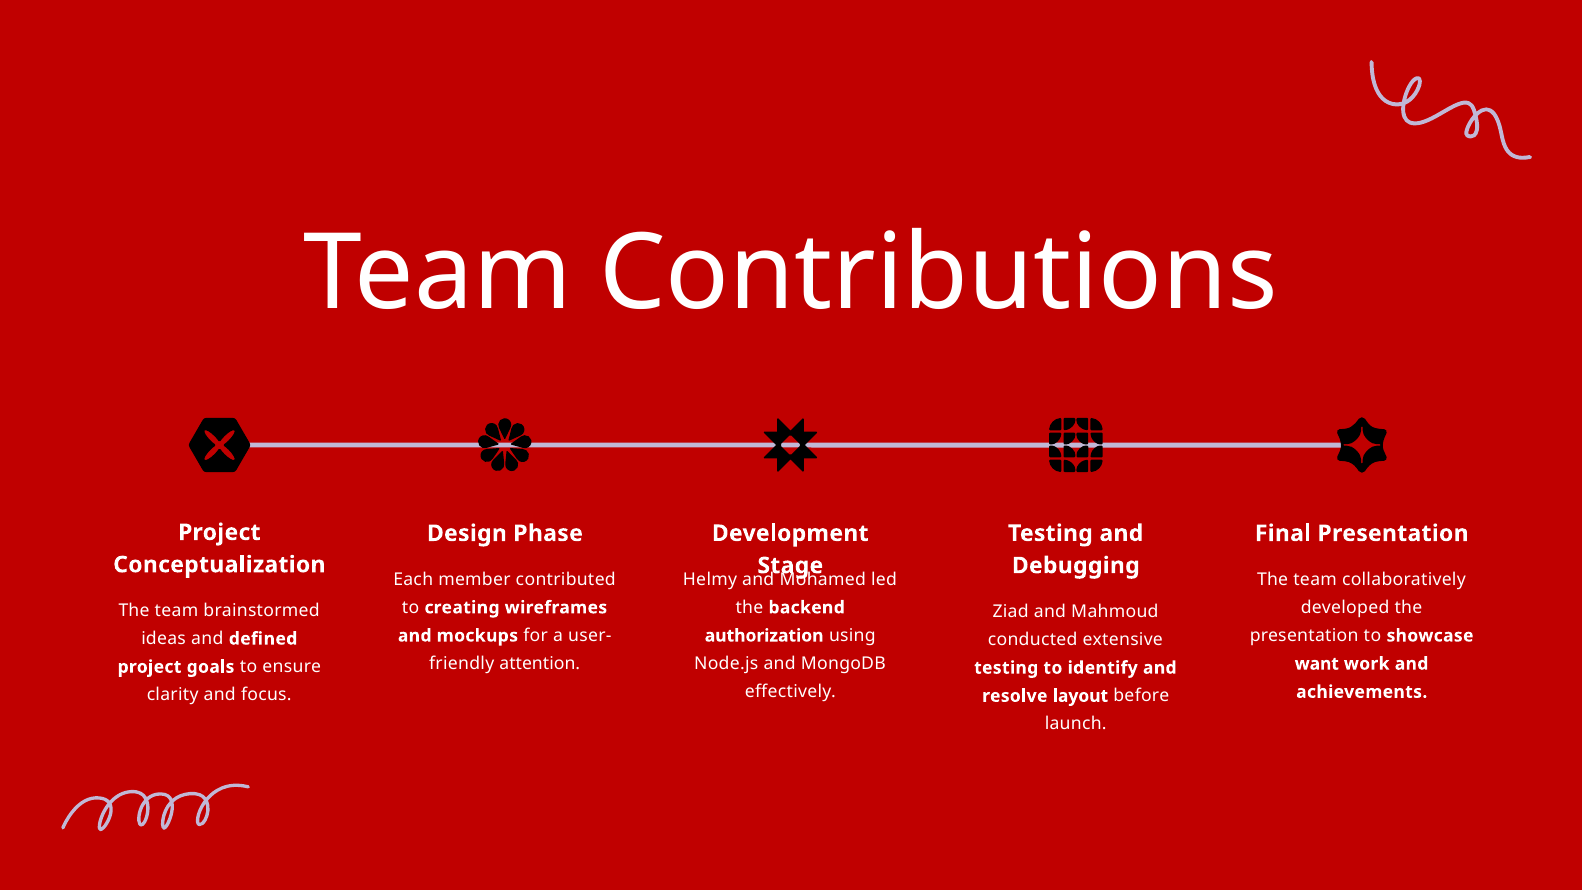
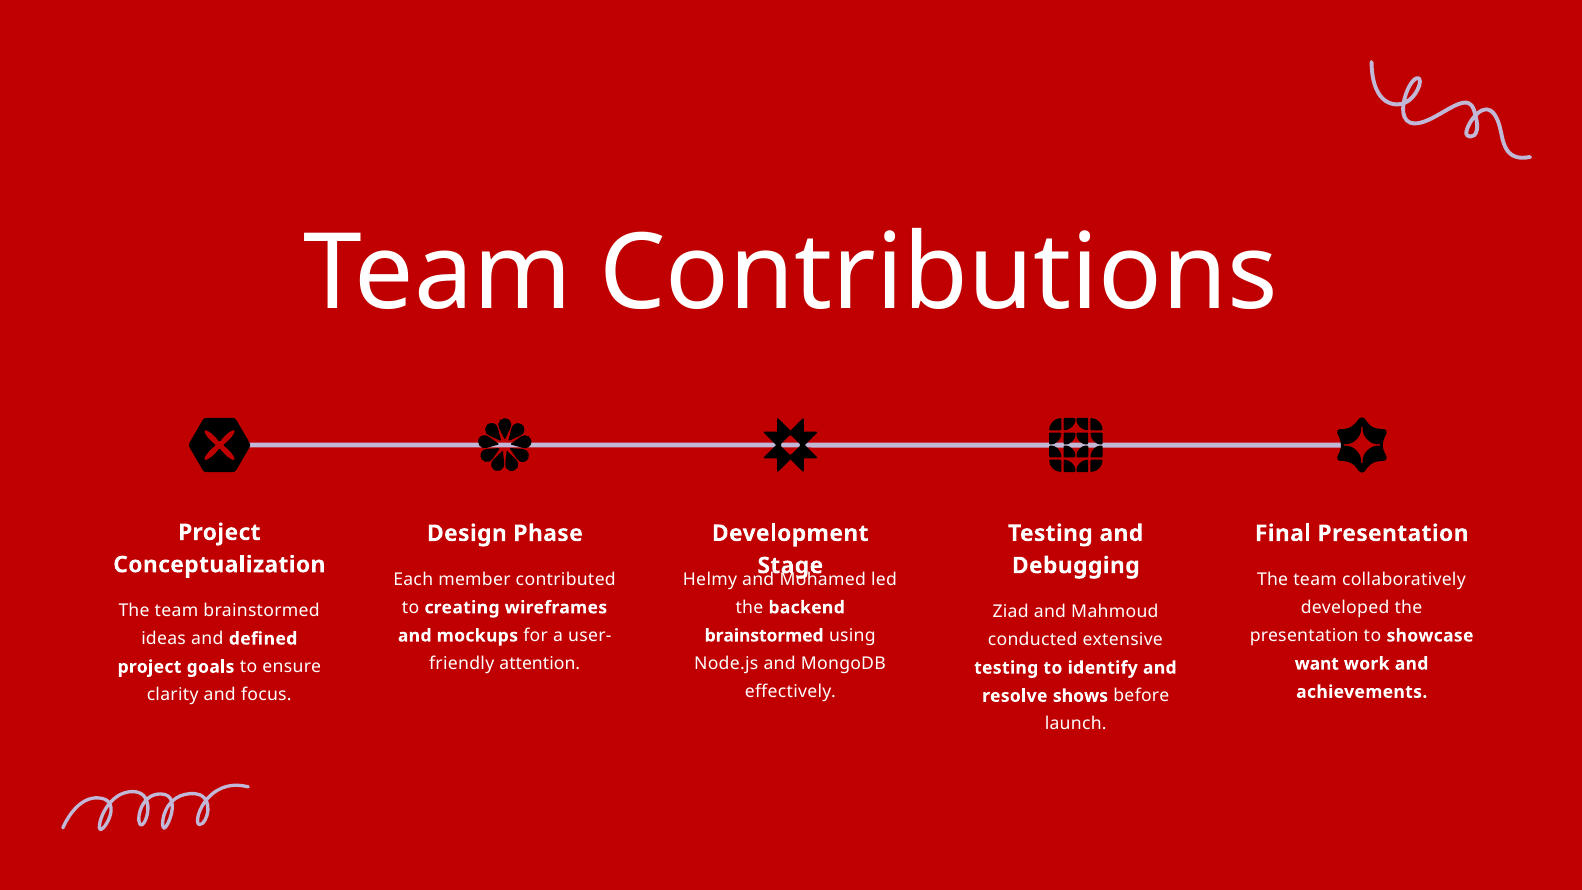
authorization: authorization -> brainstormed (764, 636)
layout: layout -> shows (1080, 696)
